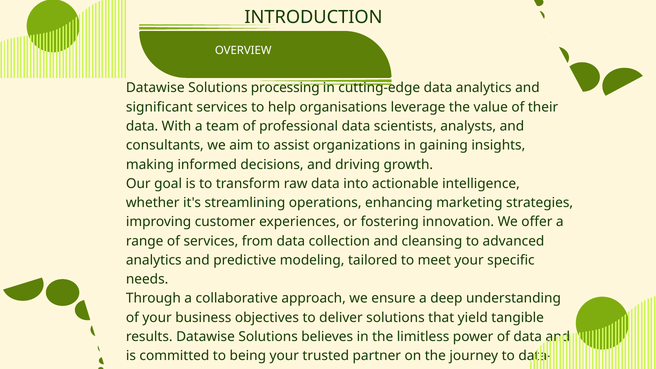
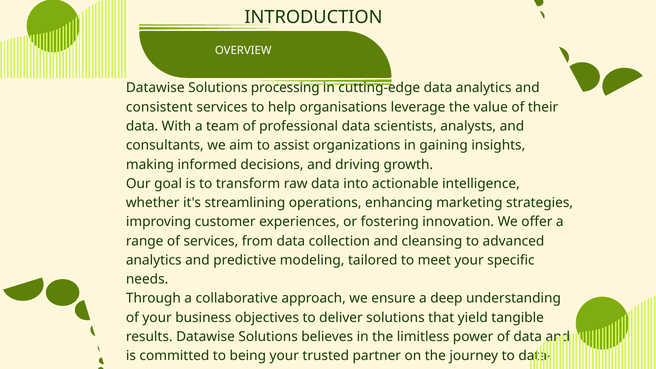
significant: significant -> consistent (159, 107)
